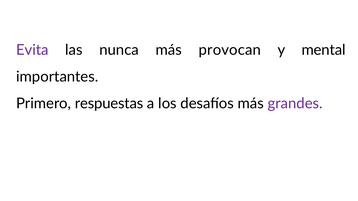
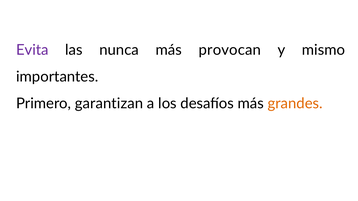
mental: mental -> mismo (323, 50)
respuestas: respuestas -> garantizan (109, 104)
grandes colour: purple -> orange (295, 104)
